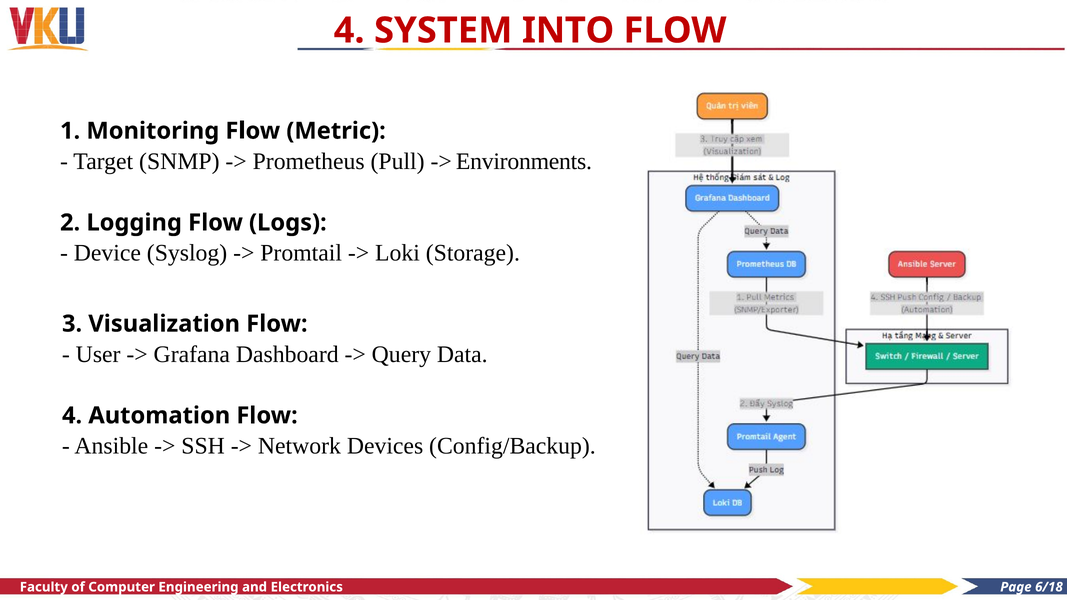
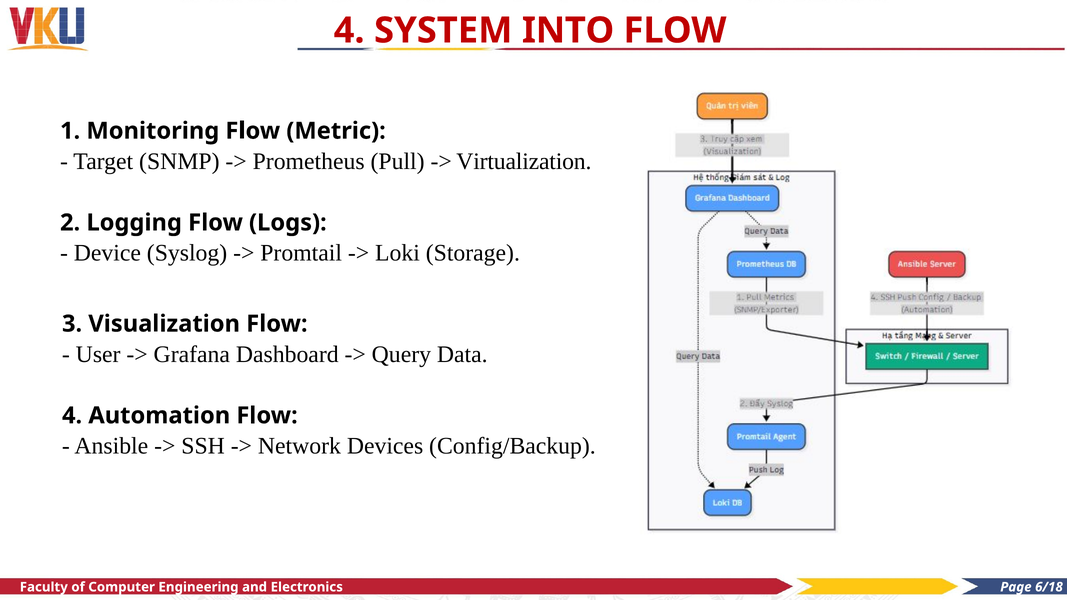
Environments: Environments -> Virtualization (524, 162)
